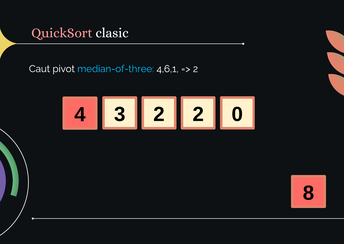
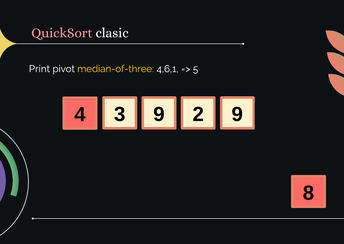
Caut: Caut -> Print (39, 69)
median-of-three colour: light blue -> yellow (116, 69)
2: 2 -> 5 (195, 69)
3 2: 2 -> 9 (159, 114)
2 0: 0 -> 9 (237, 114)
